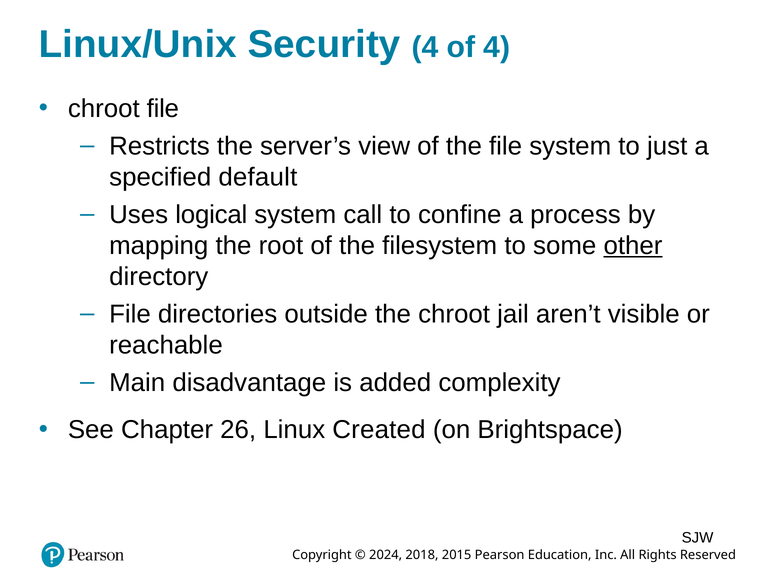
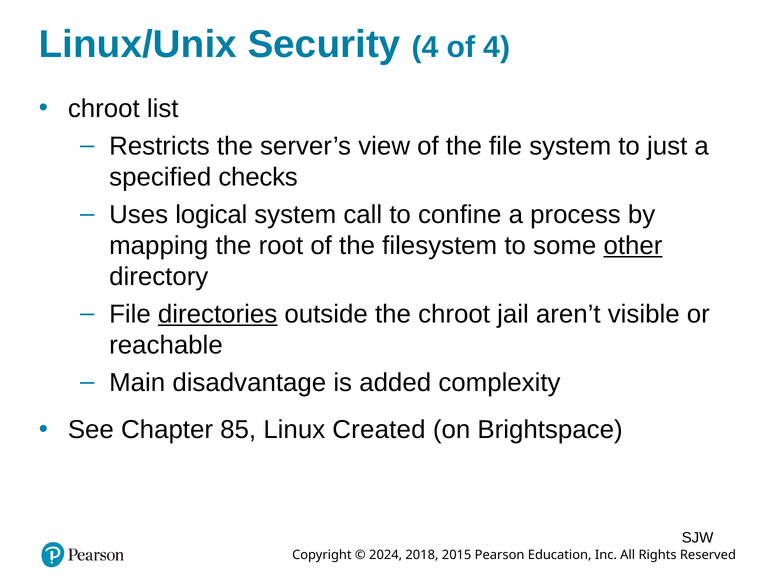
chroot file: file -> list (163, 108)
default: default -> checks (258, 177)
directories underline: none -> present (218, 314)
26: 26 -> 85 (238, 430)
